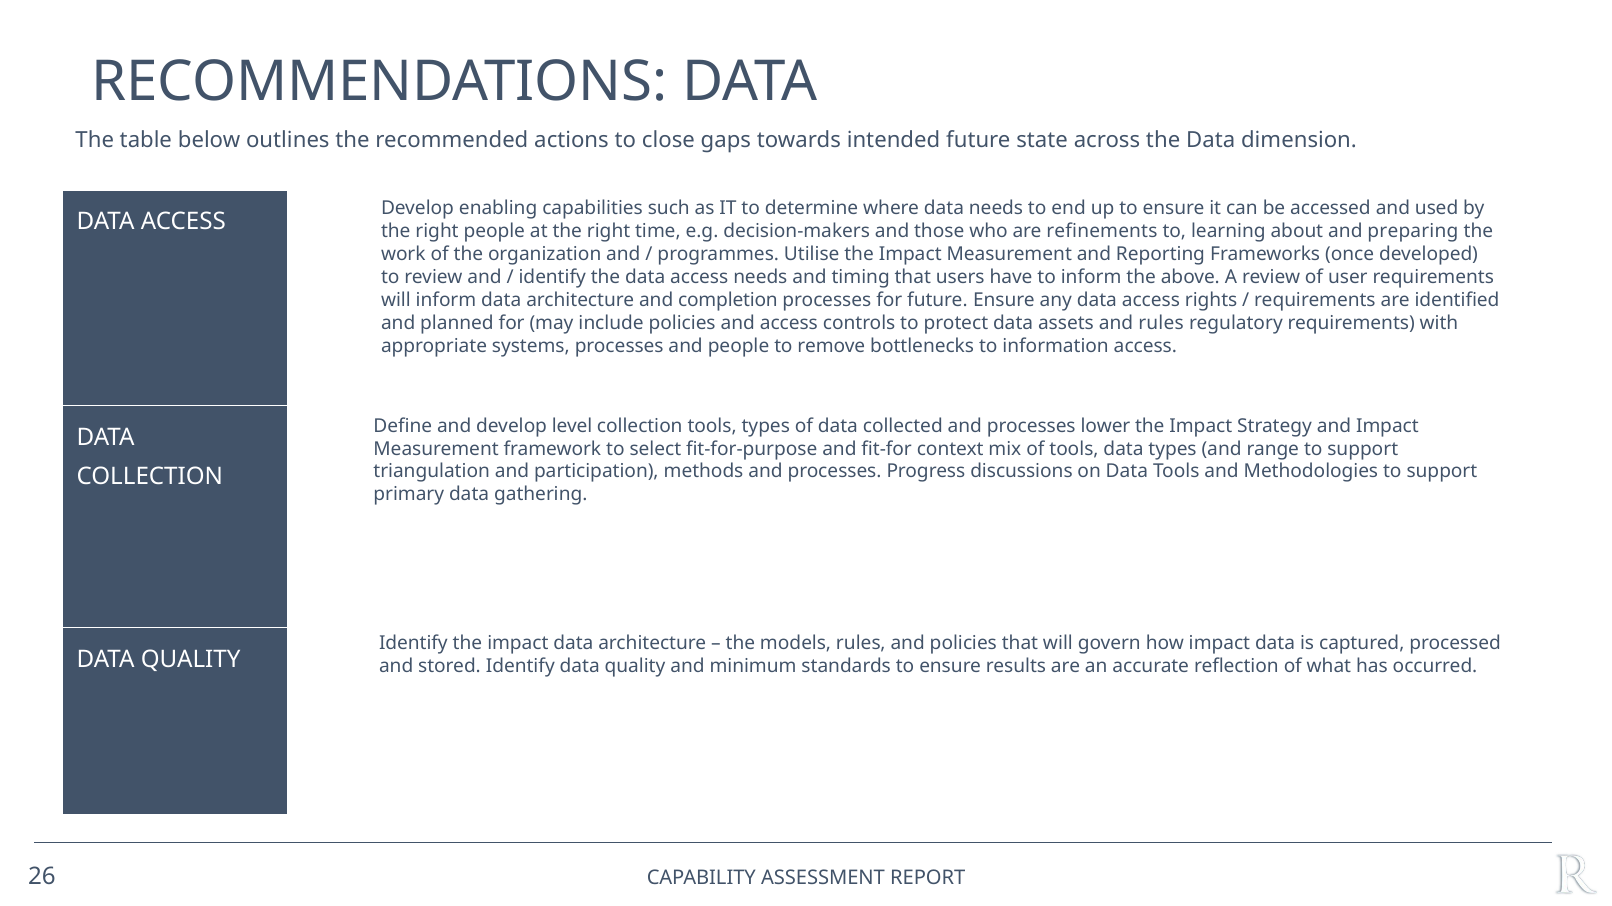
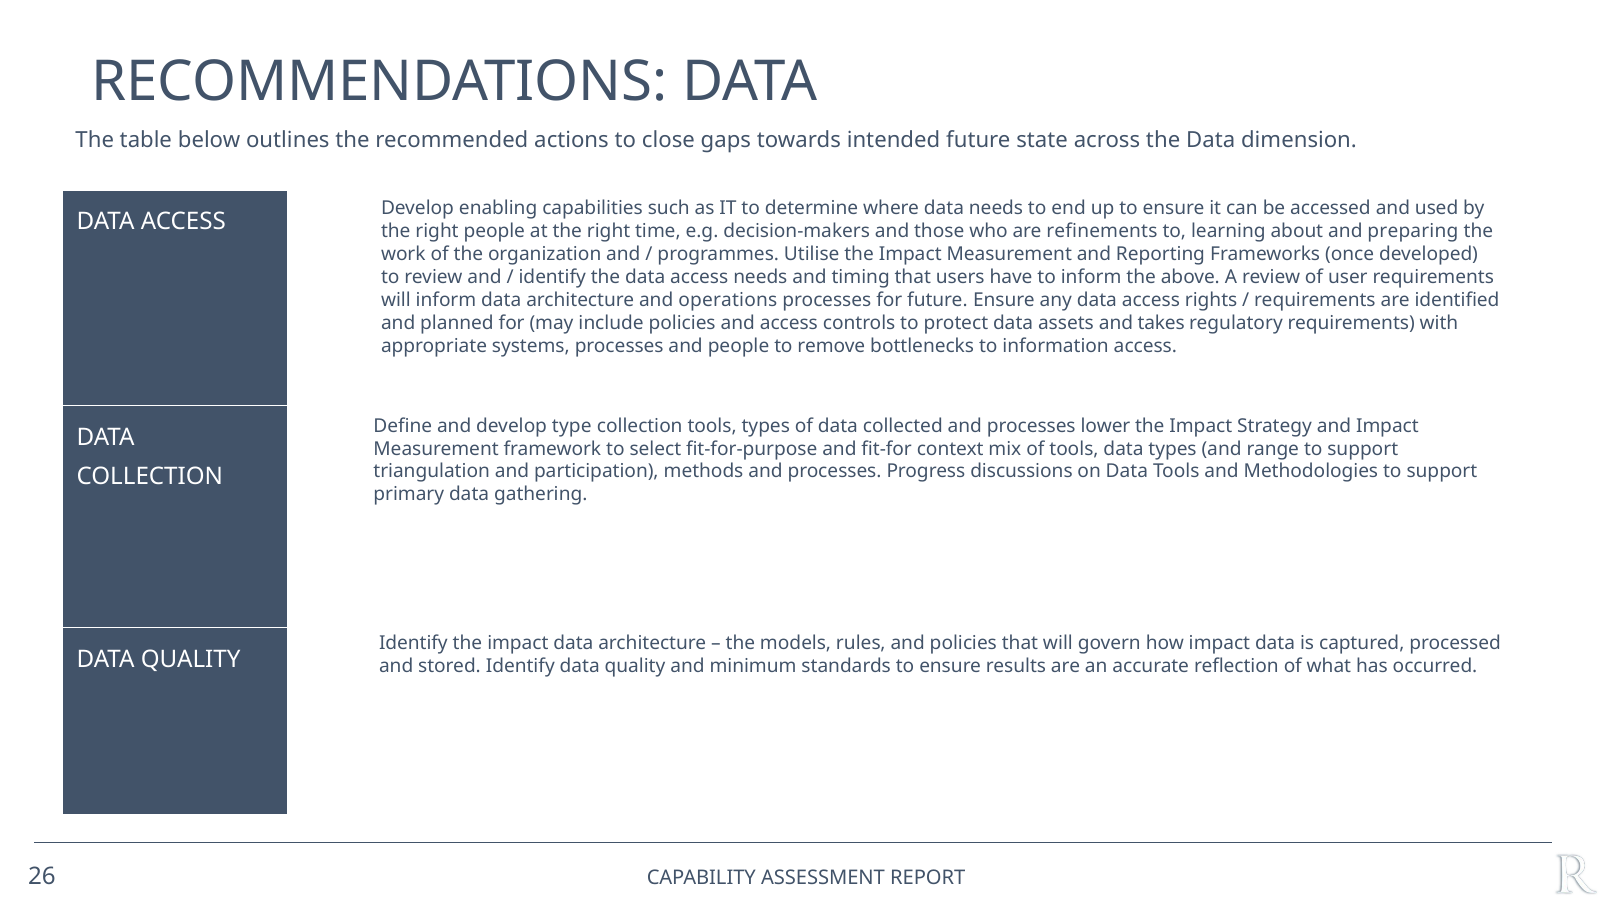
completion: completion -> operations (728, 300)
and rules: rules -> takes (1161, 323)
level: level -> type (572, 426)
